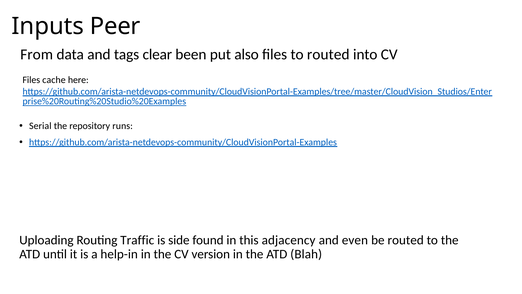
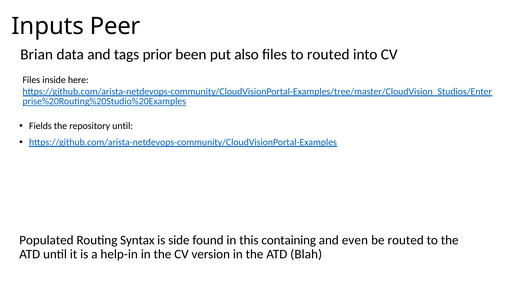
From: From -> Brian (37, 54)
clear: clear -> prior (157, 54)
cache: cache -> inside (54, 80)
Serial: Serial -> Fields (40, 126)
repository runs: runs -> until (123, 126)
Uploading: Uploading -> Populated (46, 240)
Traffic: Traffic -> Syntax (137, 240)
adjacency: adjacency -> containing (289, 240)
